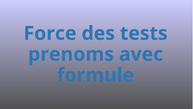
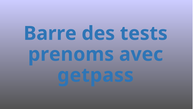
Force: Force -> Barre (50, 33)
formule: formule -> getpass (95, 75)
